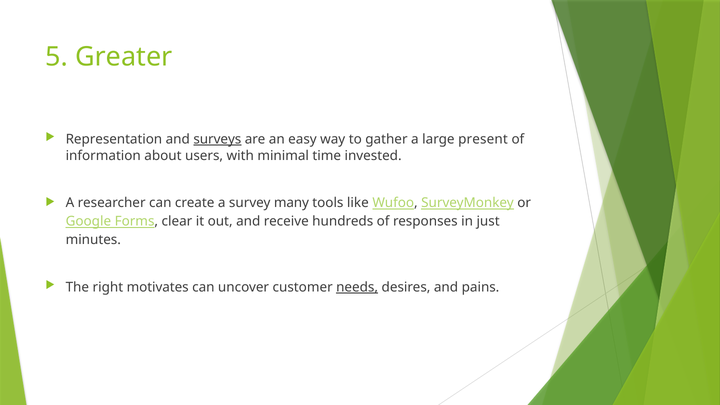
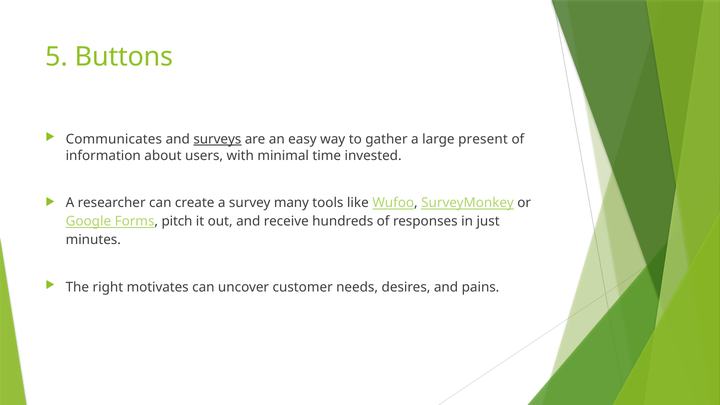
Greater: Greater -> Buttons (124, 57)
Representation: Representation -> Communicates (114, 139)
clear: clear -> pitch (177, 221)
needs underline: present -> none (357, 287)
